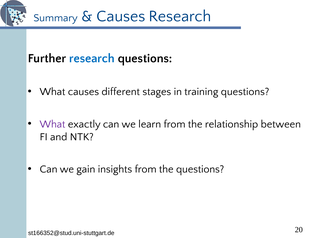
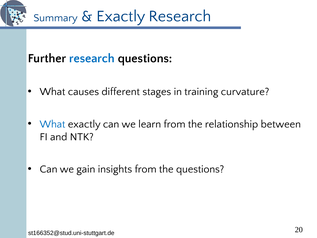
Causes: Causes -> Exactly (121, 16)
training questions: questions -> curvature (245, 92)
What colour: purple -> blue (53, 124)
